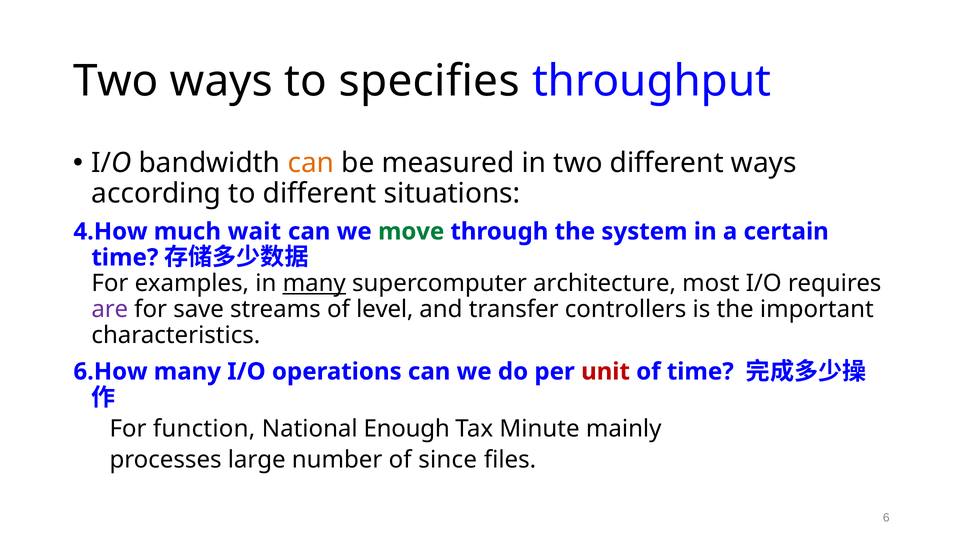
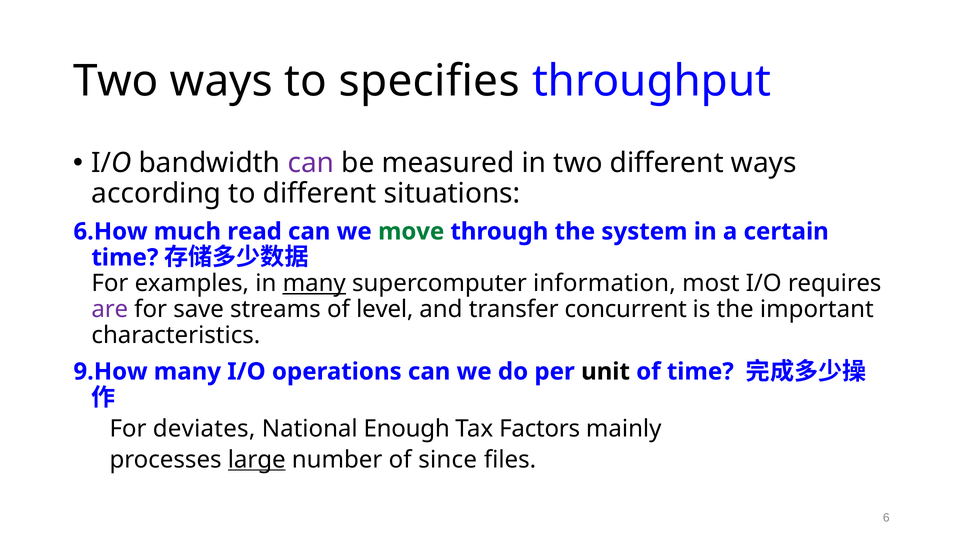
can colour: orange -> purple (311, 163)
4.How: 4.How -> 6.How (111, 231)
wait: wait -> read (255, 231)
architecture: architecture -> information (604, 283)
controllers: controllers -> concurrent (626, 309)
6.How: 6.How -> 9.How (111, 371)
unit colour: red -> black (606, 371)
function: function -> deviates (204, 428)
Minute: Minute -> Factors (540, 428)
large underline: none -> present (257, 459)
